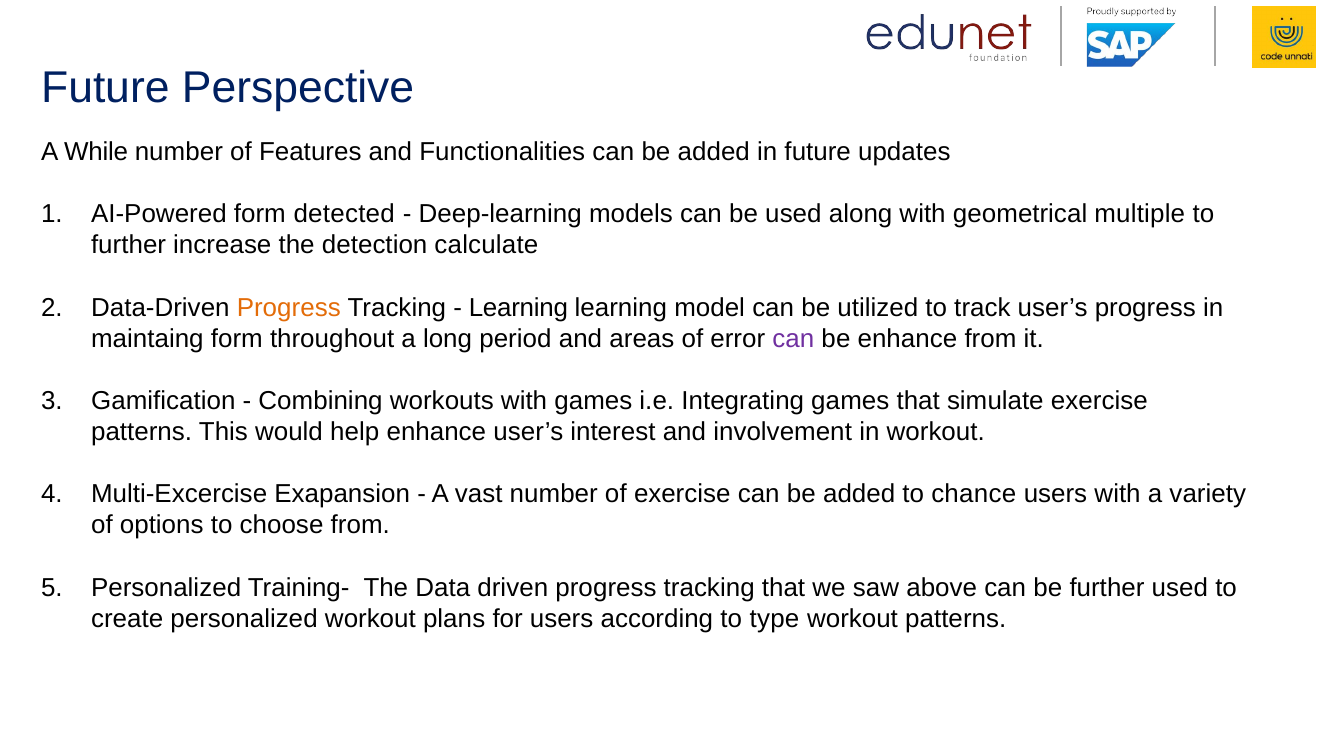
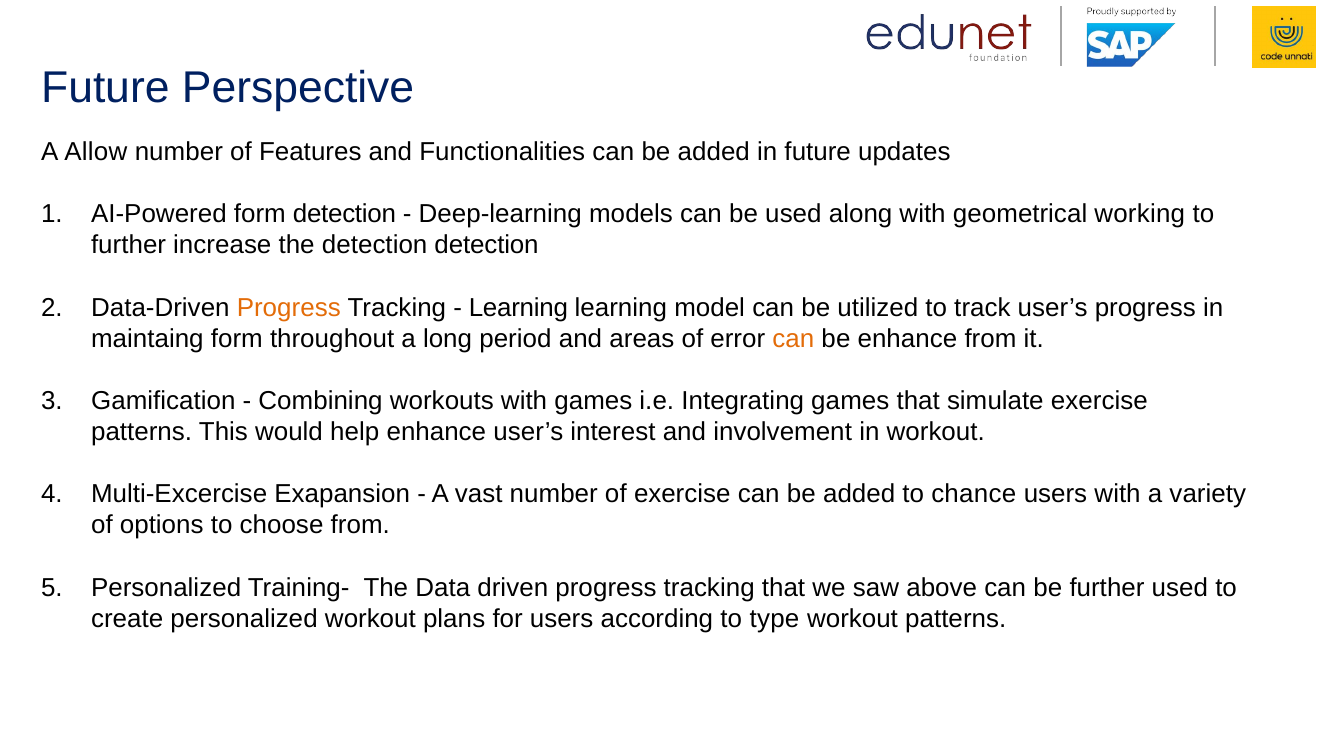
While: While -> Allow (96, 152)
form detected: detected -> detection (344, 214)
multiple: multiple -> working (1140, 214)
detection calculate: calculate -> detection (487, 245)
can colour: purple -> orange (793, 339)
